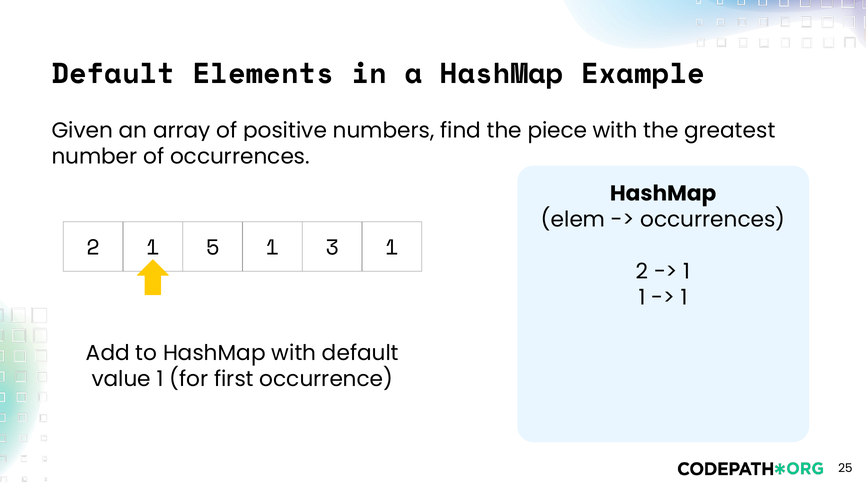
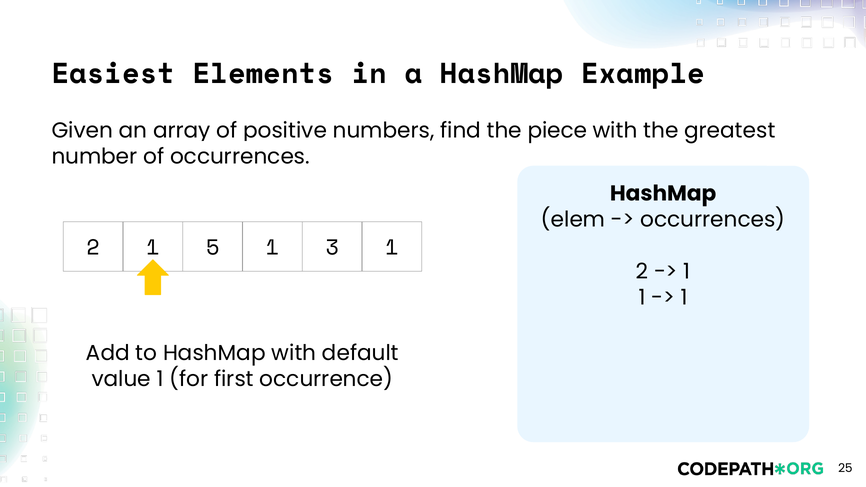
Default: Default -> Easiest (113, 74)
